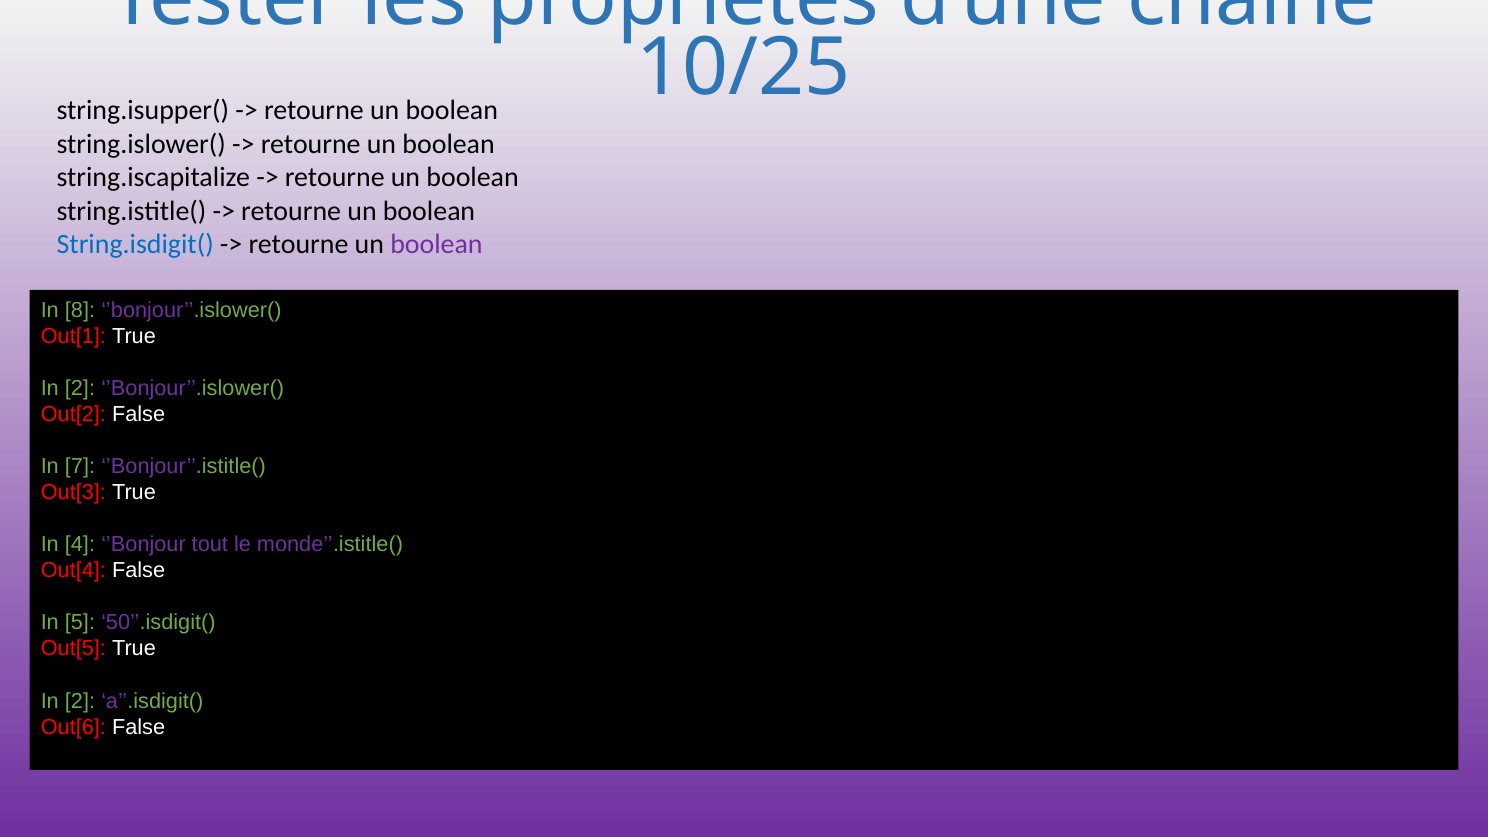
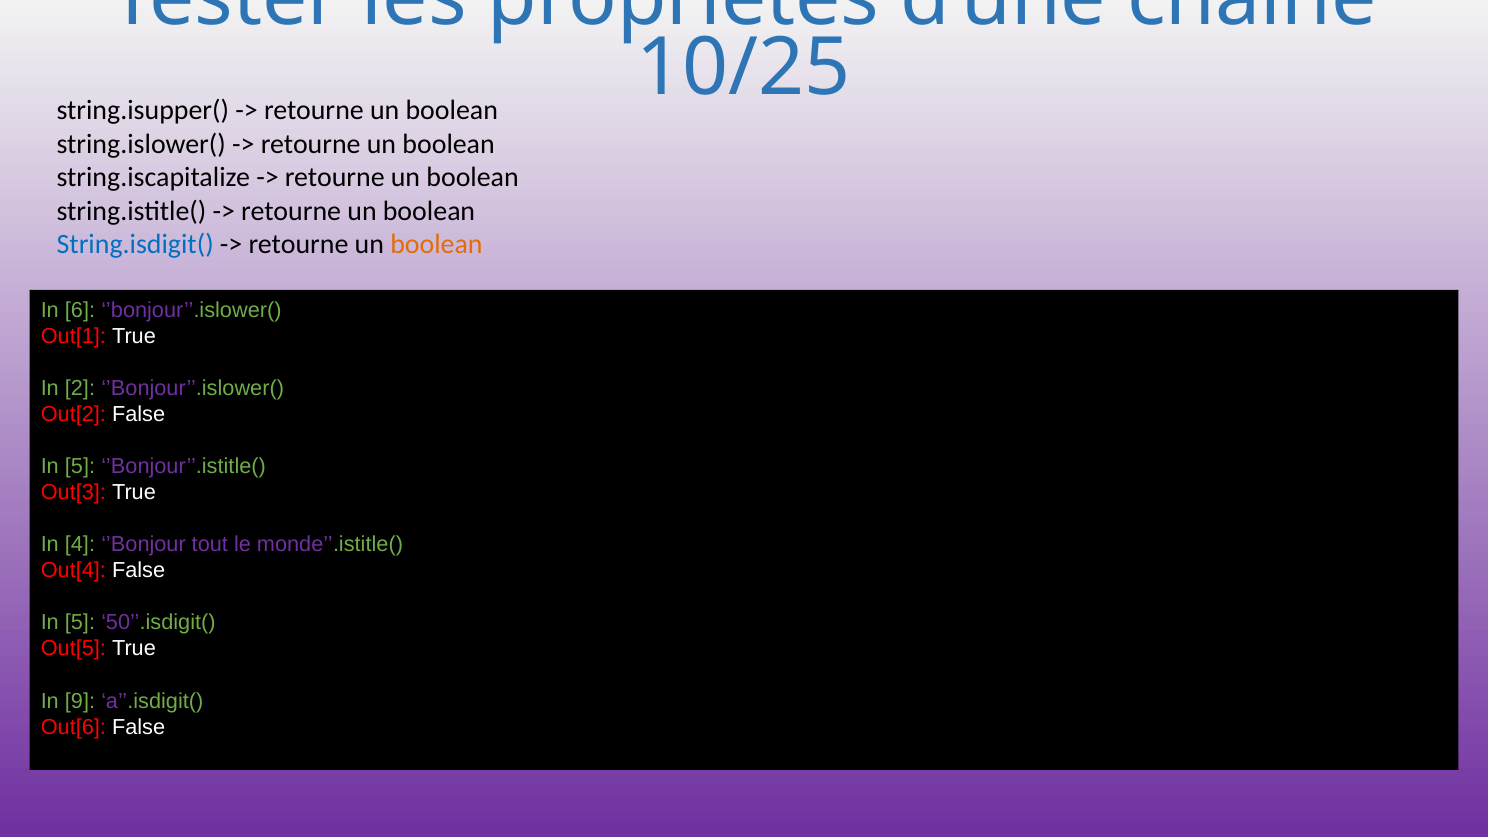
boolean colour: purple -> orange (436, 244)
8: 8 -> 6 (80, 310)
7: 7 -> 5 (80, 466)
2: 2 -> 9 (80, 701)
